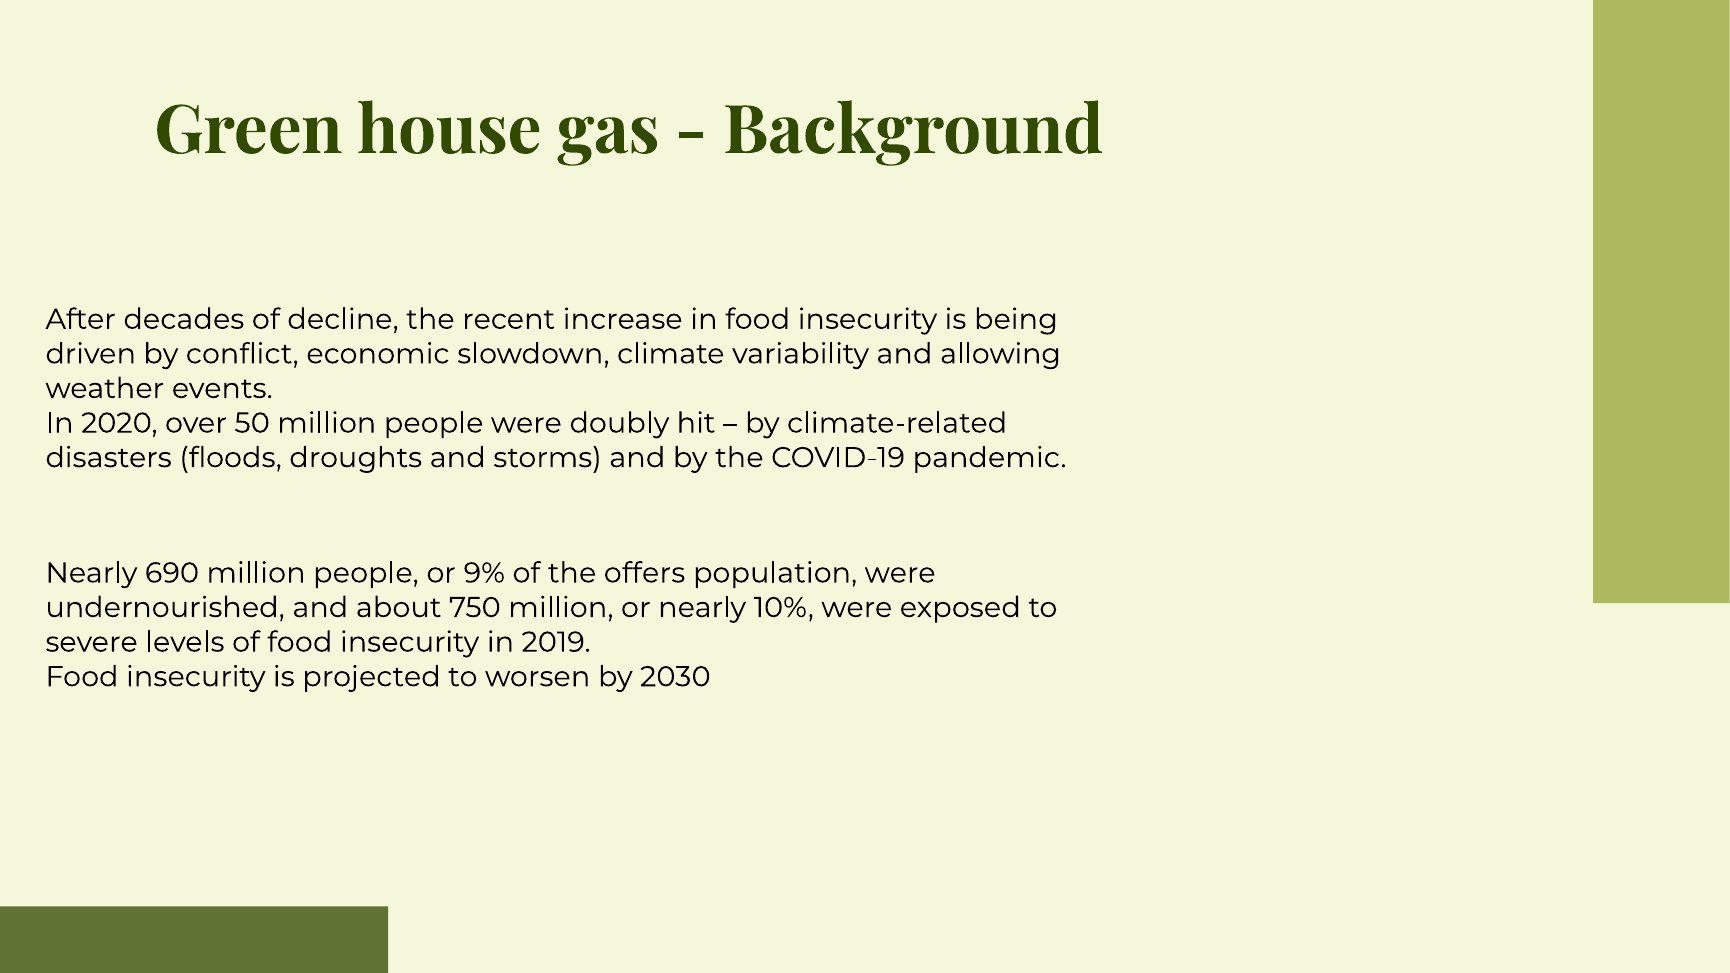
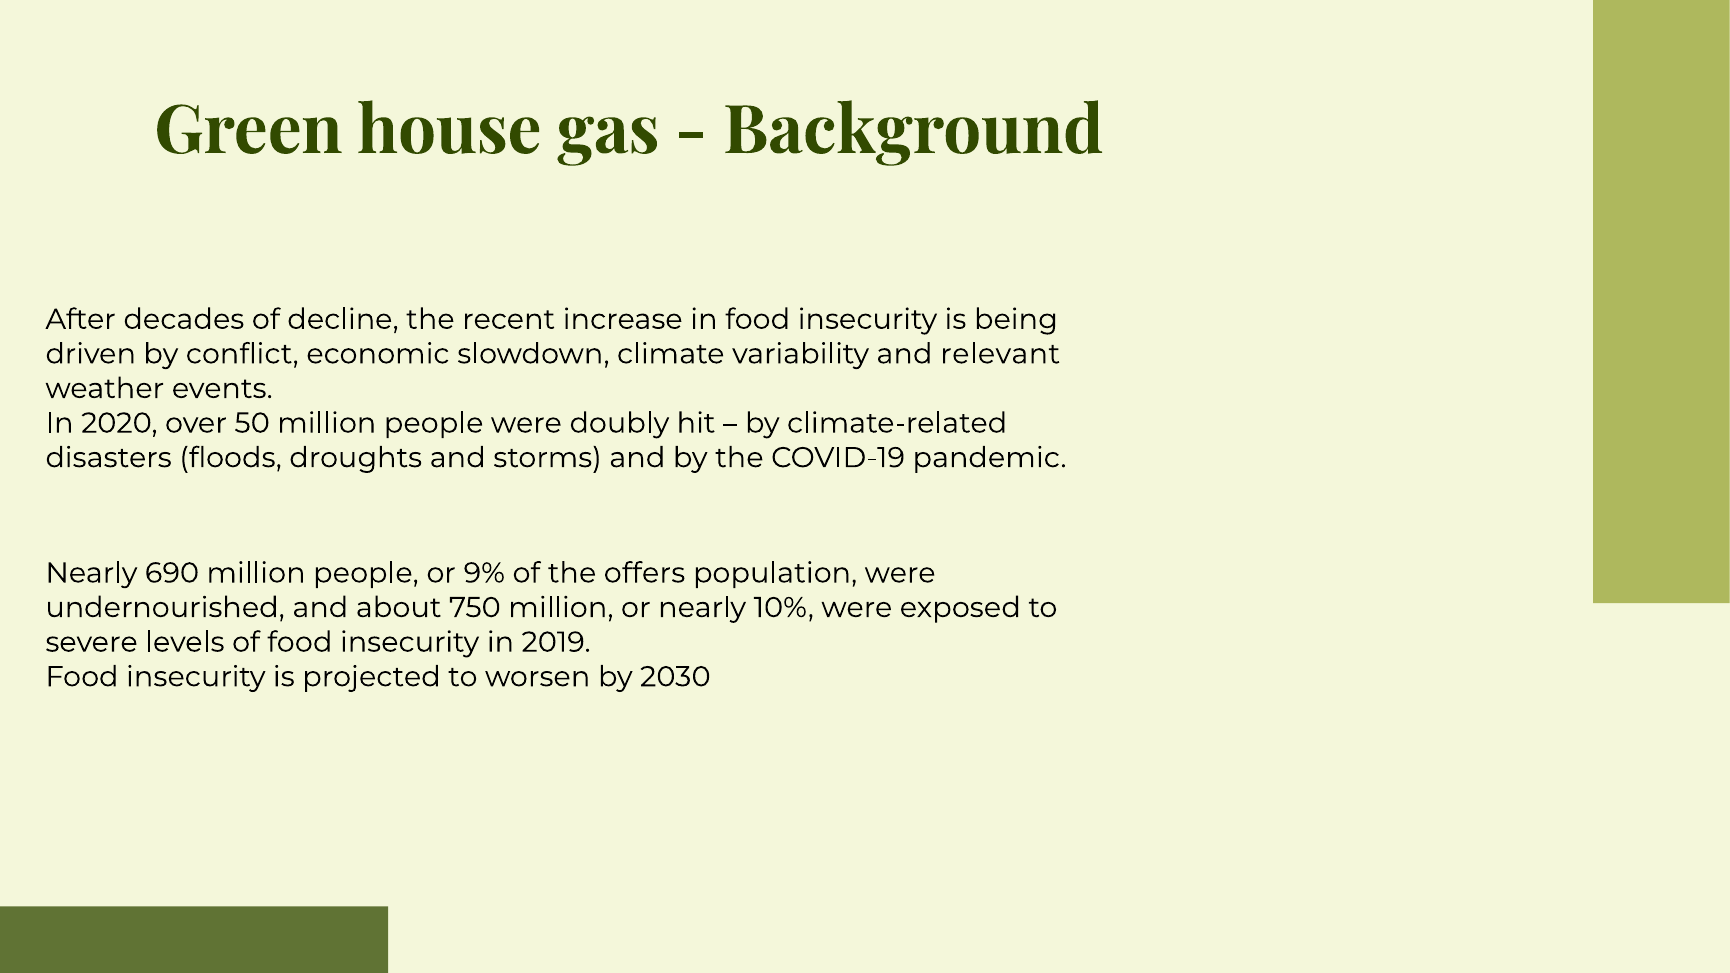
allowing: allowing -> relevant (1000, 354)
